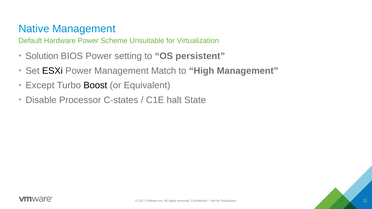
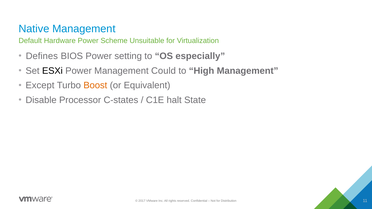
Solution: Solution -> Defines (42, 56)
persistent: persistent -> especially (200, 56)
Match: Match -> Could (164, 71)
Boost colour: black -> orange (95, 86)
